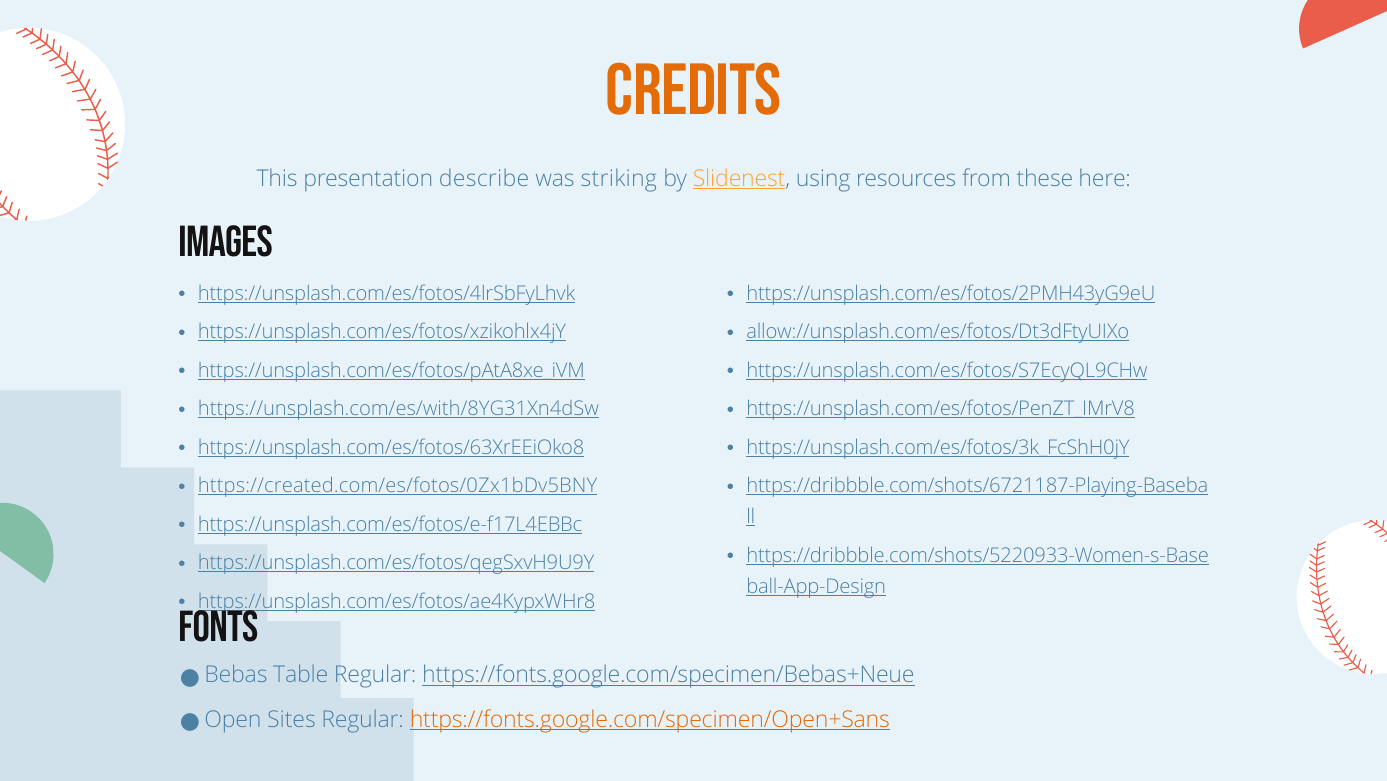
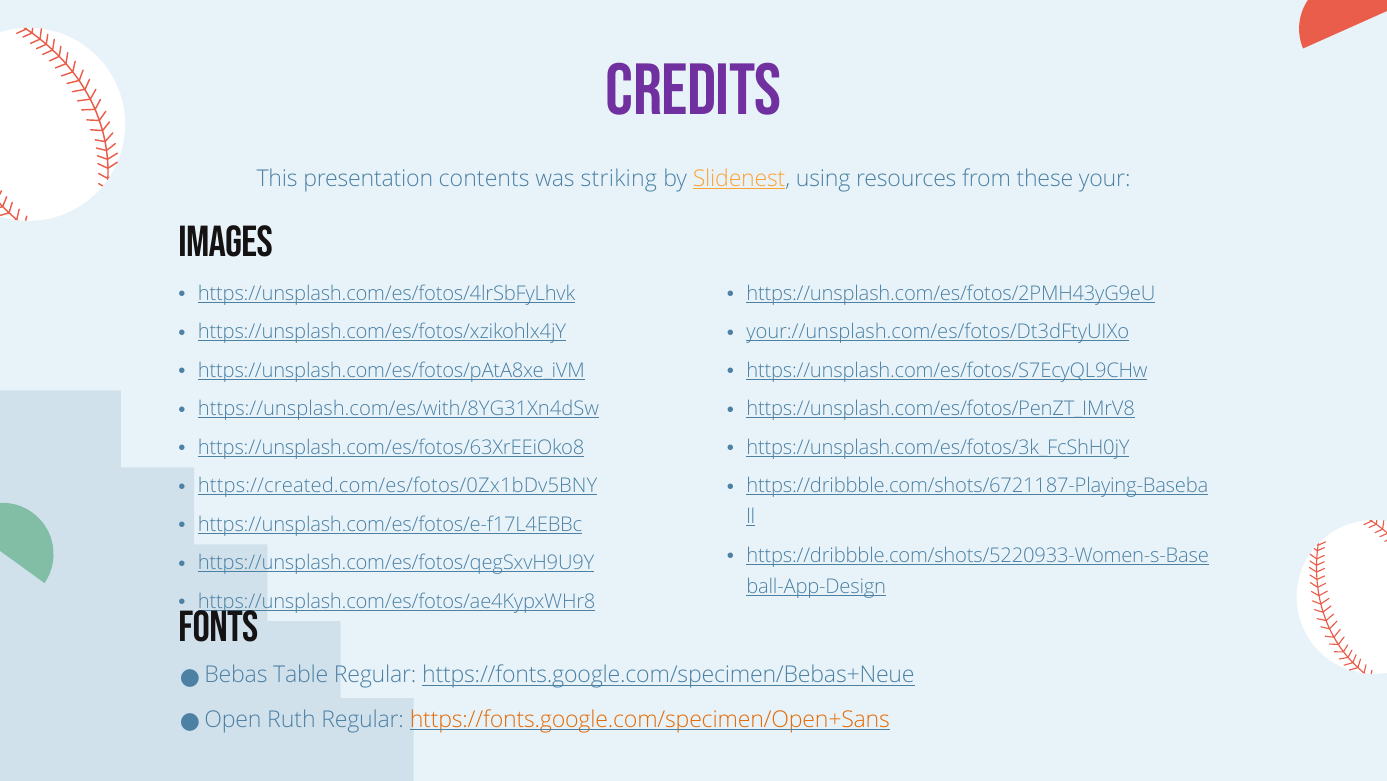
Credits colour: orange -> purple (694, 91)
describe: describe -> contents (484, 178)
here: here -> your (1105, 178)
allow://unsplash.com/es/fotos/Dt3dFtyUIXo: allow://unsplash.com/es/fotos/Dt3dFtyUIXo -> your://unsplash.com/es/fotos/Dt3dFtyUIXo (938, 332)
Sites: Sites -> Ruth (291, 719)
